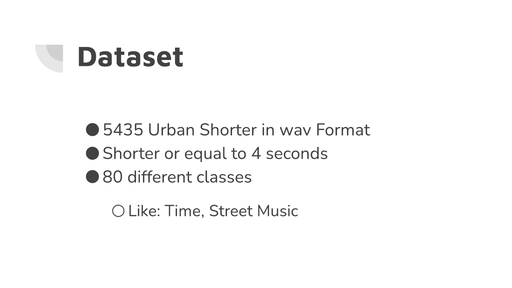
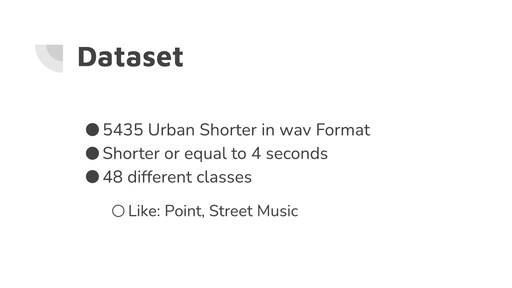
80: 80 -> 48 (113, 177)
Time: Time -> Point (185, 211)
